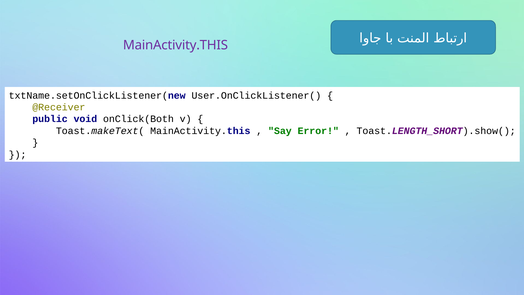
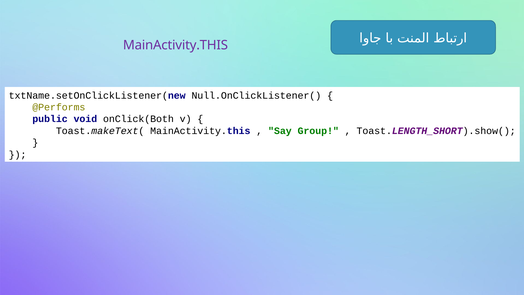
User.OnClickListener(: User.OnClickListener( -> Null.OnClickListener( (256, 95)
@Receiver: @Receiver -> @Performs (59, 107)
Error: Error -> Group (318, 131)
